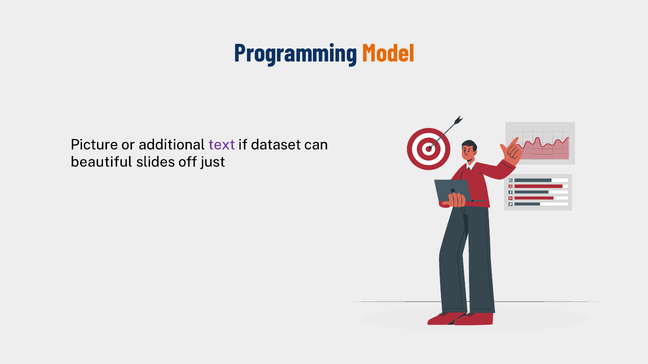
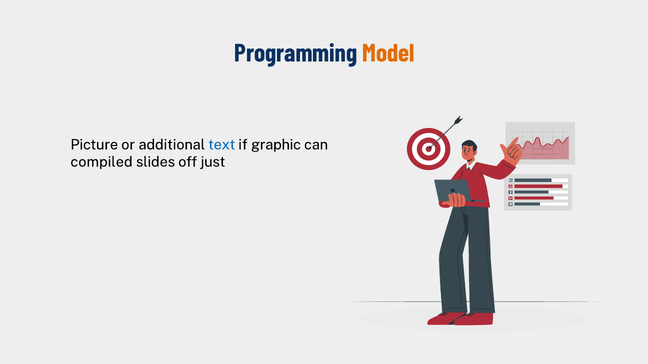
text colour: purple -> blue (222, 145)
dataset: dataset -> graphic (276, 145)
beautiful: beautiful -> compiled (102, 162)
